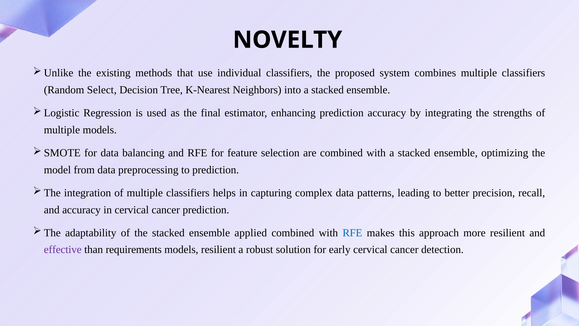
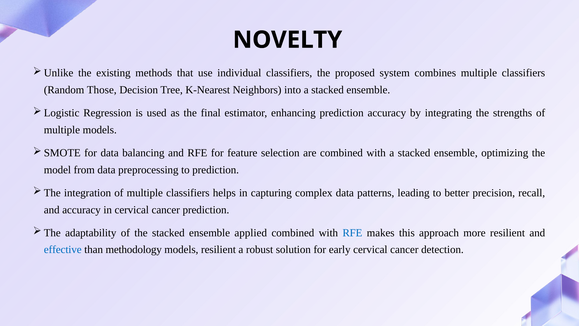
Select: Select -> Those (102, 90)
effective colour: purple -> blue (63, 249)
requirements: requirements -> methodology (134, 249)
